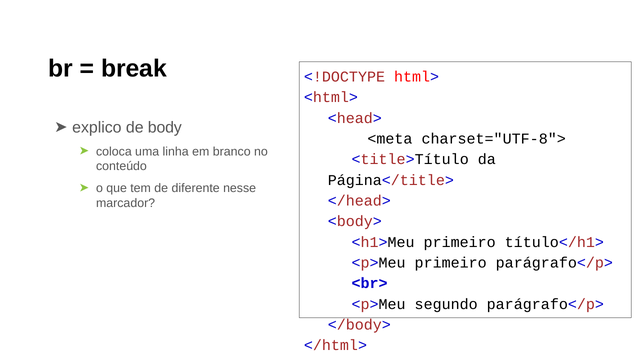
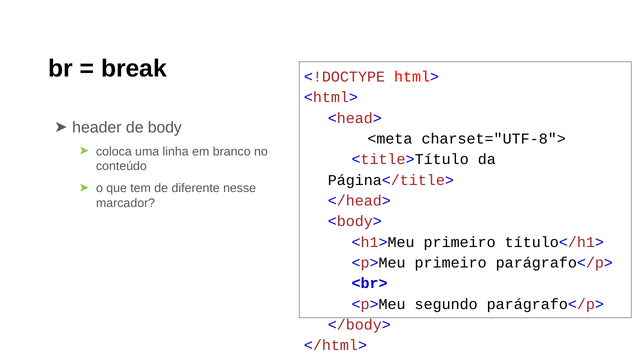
explico: explico -> header (97, 128)
